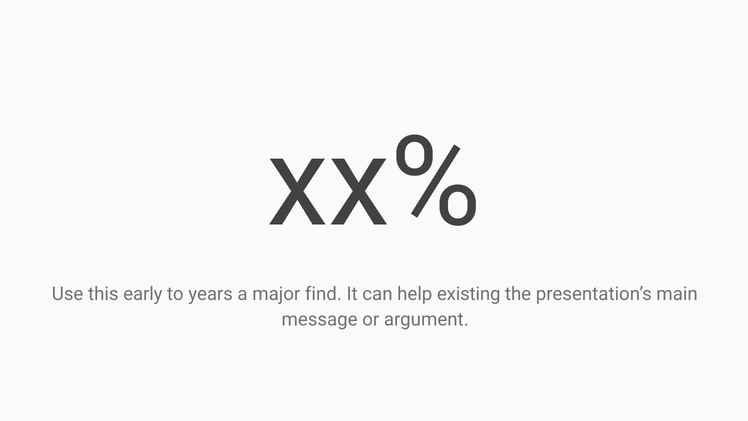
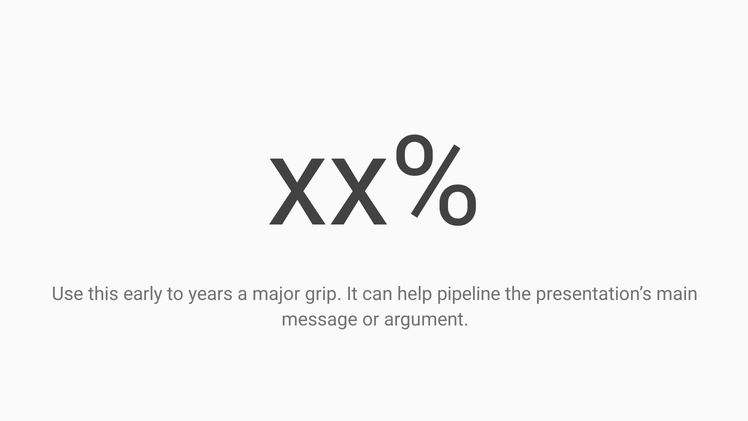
find: find -> grip (323, 294)
existing: existing -> pipeline (469, 294)
